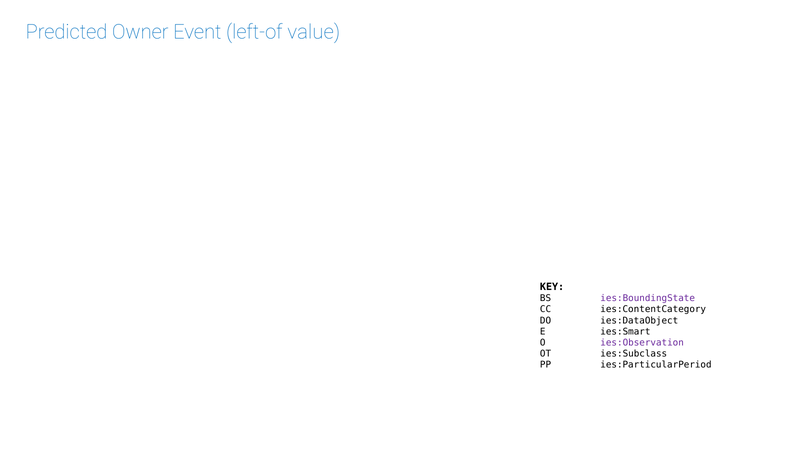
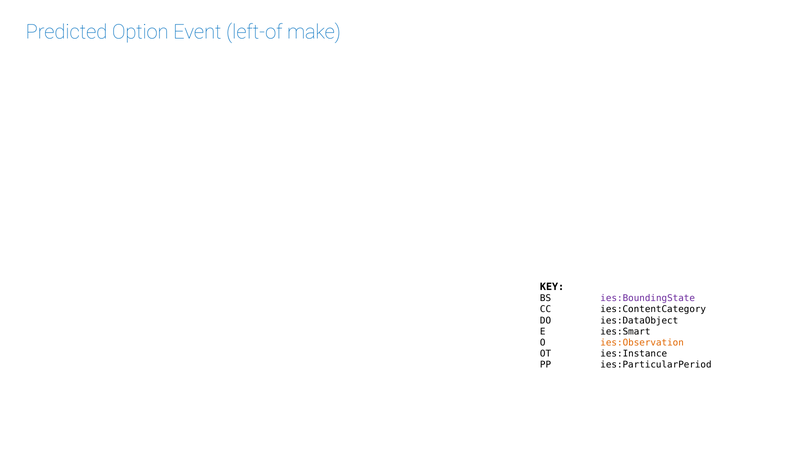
Owner: Owner -> Option (140, 32)
value: value -> make (314, 32)
ies:Observation colour: purple -> orange (642, 342)
ies:Subclass: ies:Subclass -> ies:Instance (634, 354)
